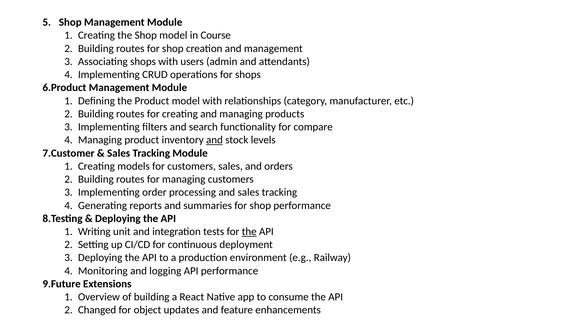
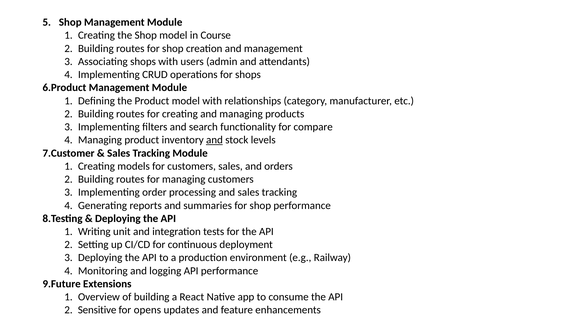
the underline: present -> none (249, 232)
Changed: Changed -> Sensitive (97, 310)
object: object -> opens (147, 310)
